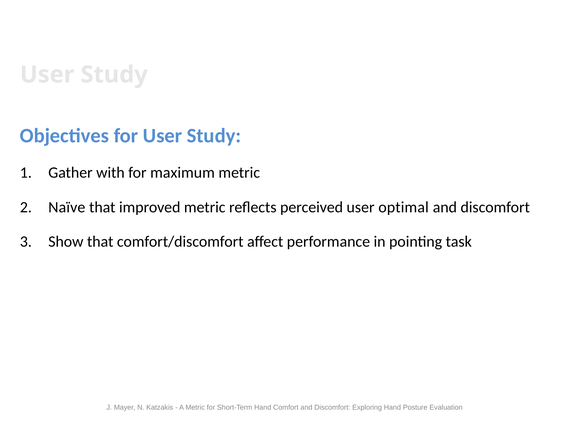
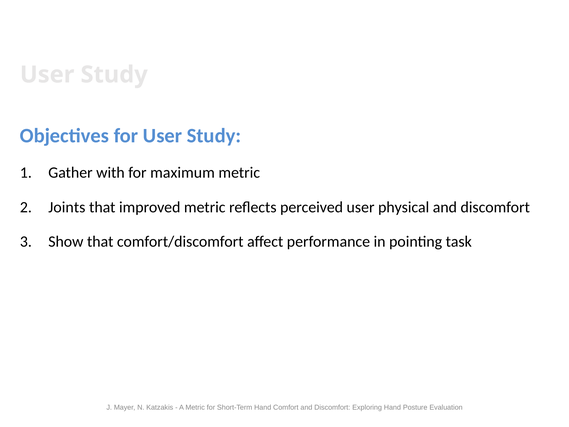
Naïve: Naïve -> Joints (67, 207)
optimal: optimal -> physical (404, 207)
